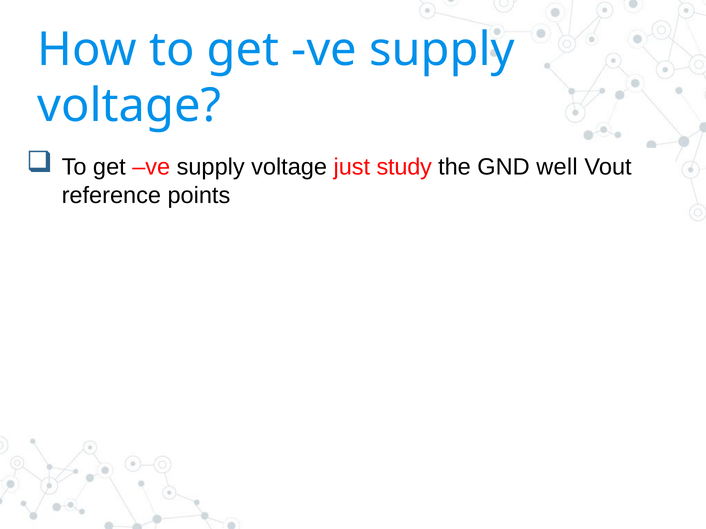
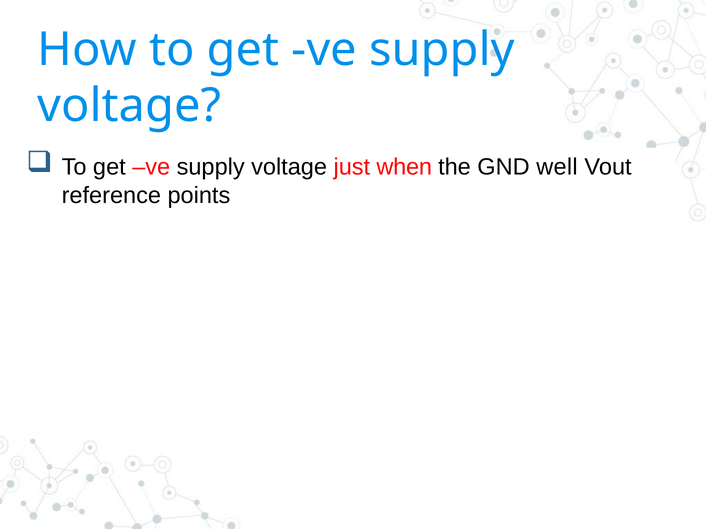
study: study -> when (404, 167)
